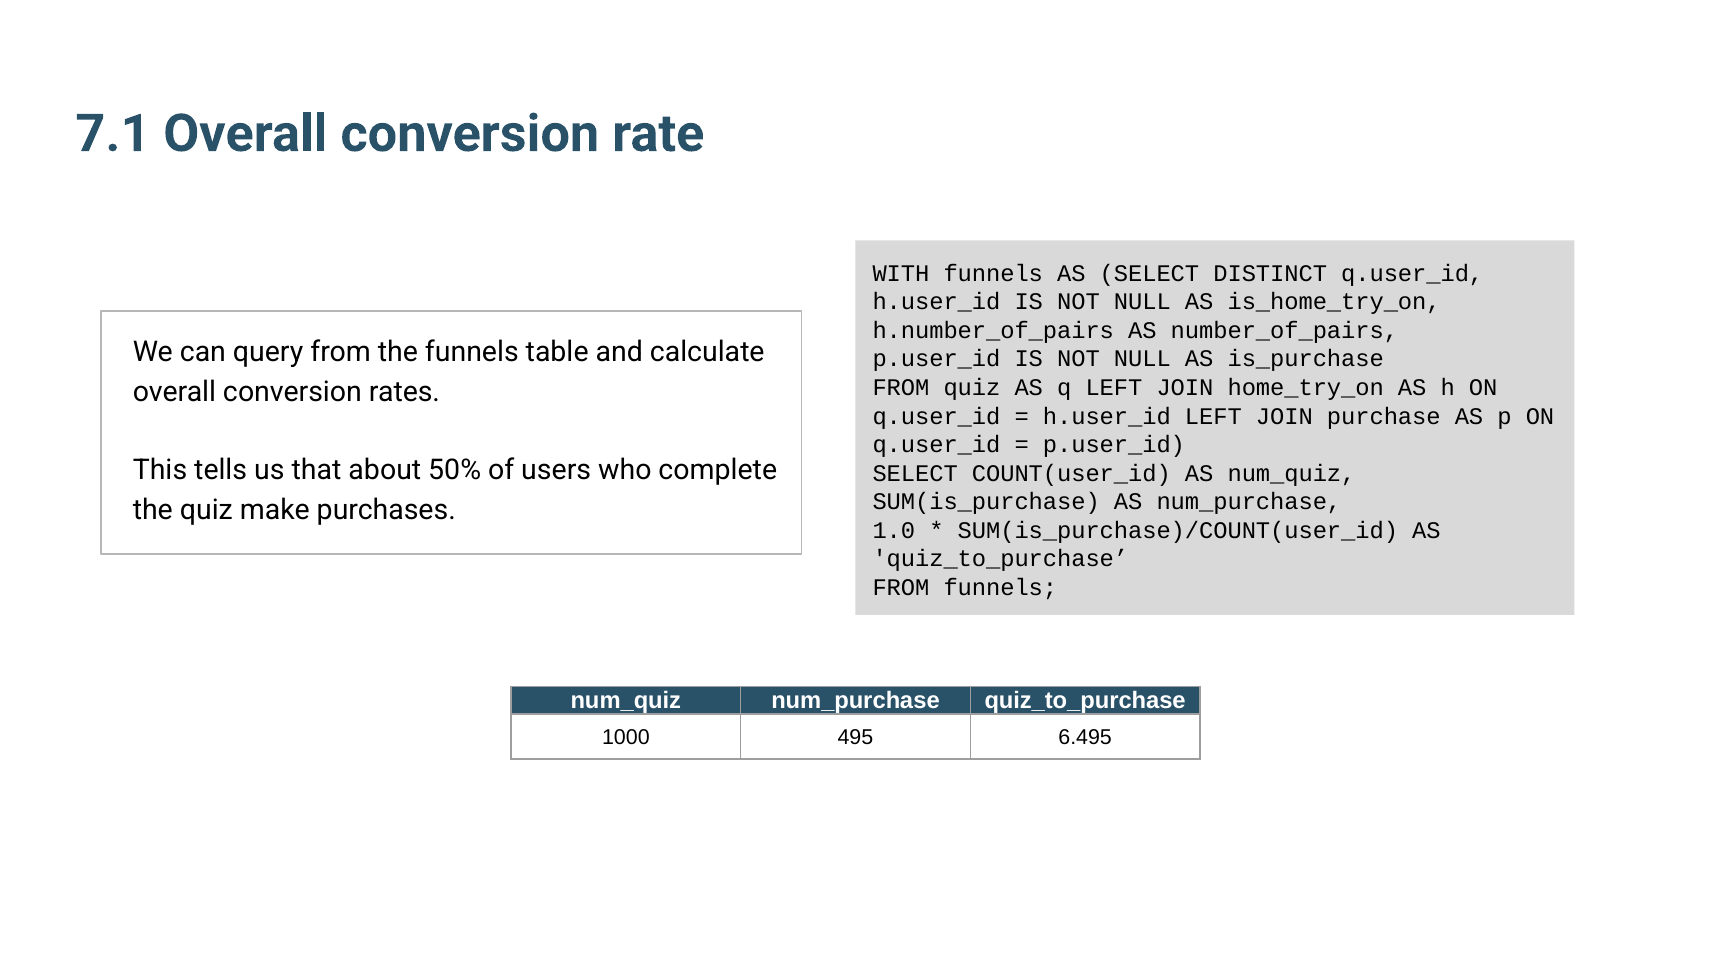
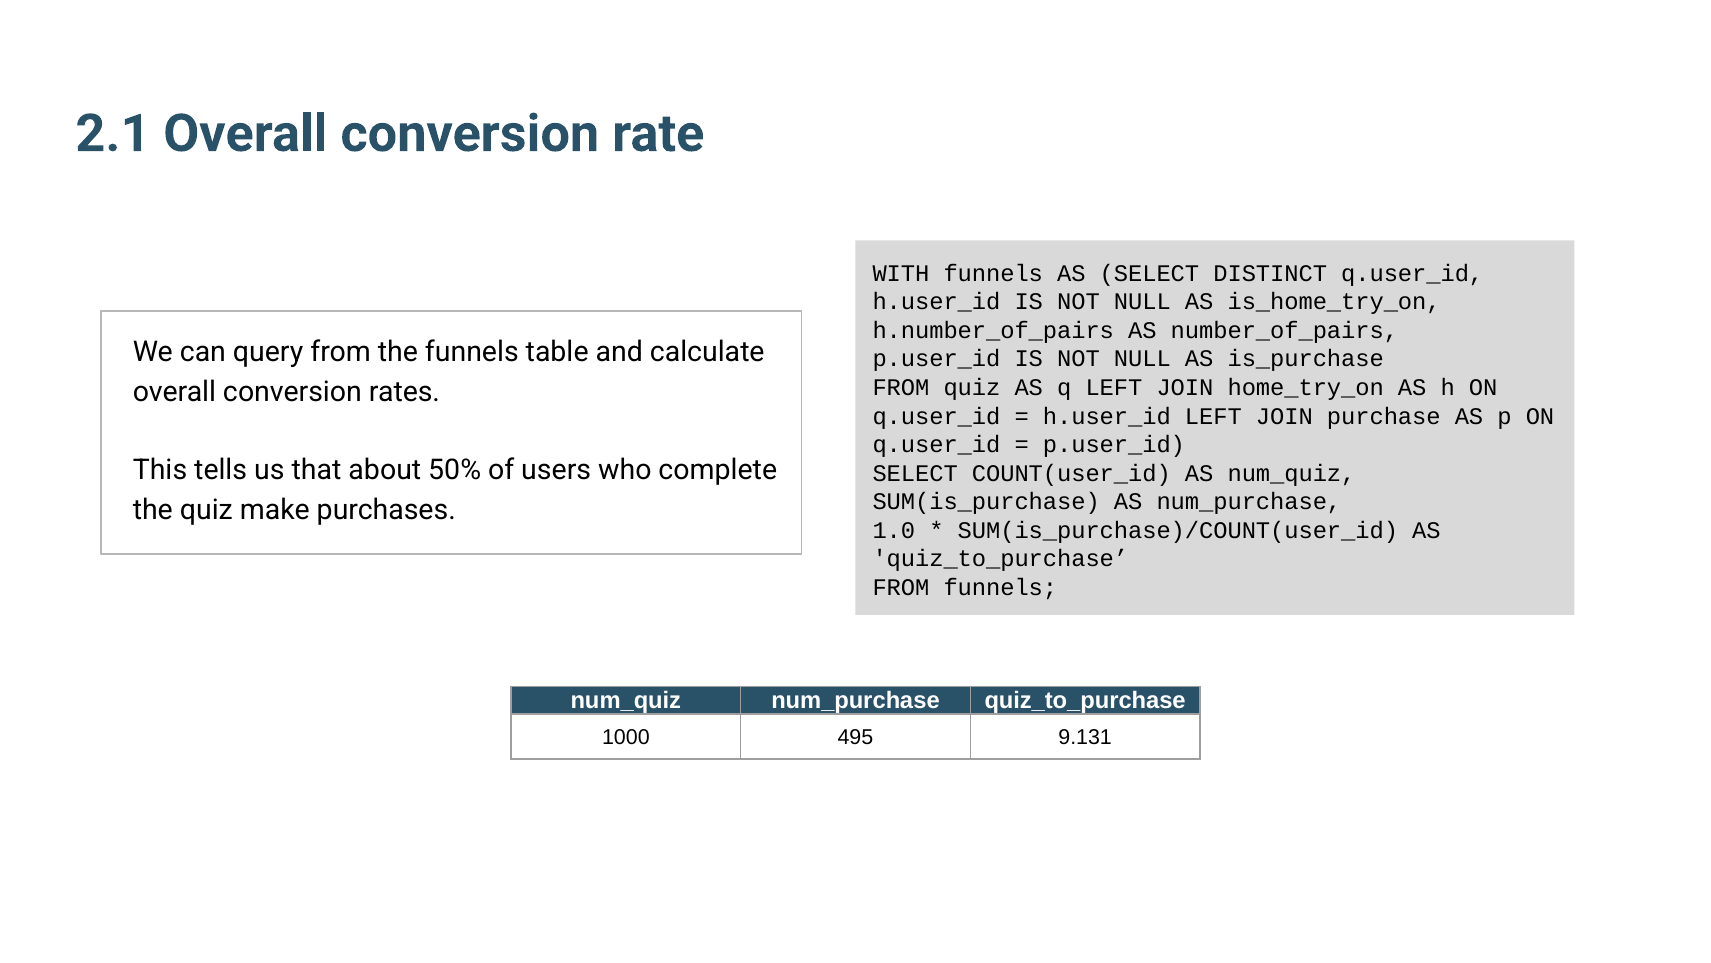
7.1: 7.1 -> 2.1 (113, 134)
6.495: 6.495 -> 9.131 (1085, 737)
